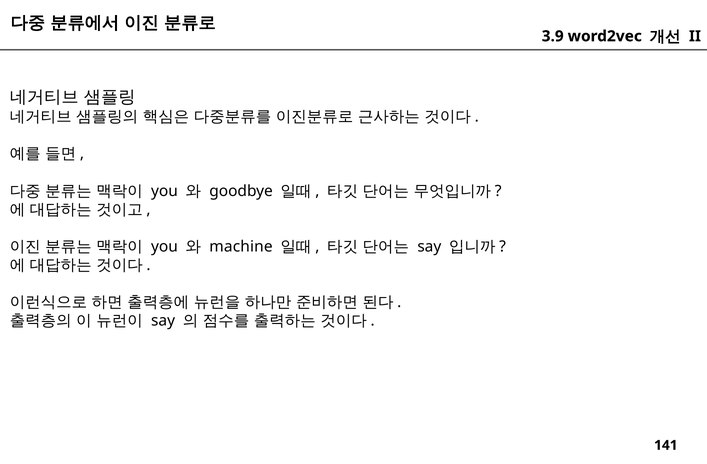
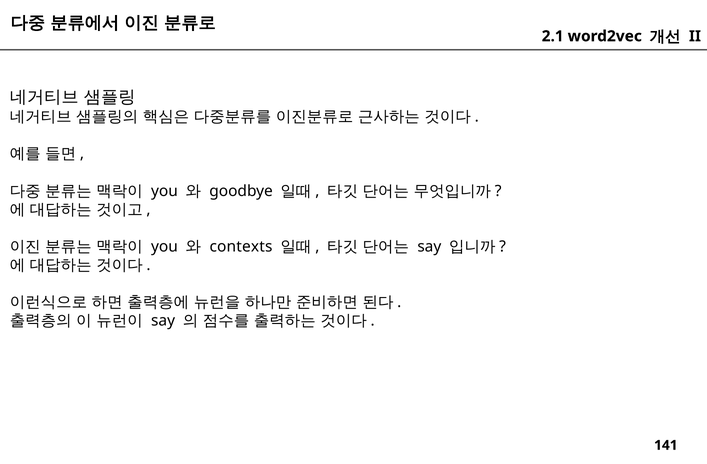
3.9: 3.9 -> 2.1 (553, 36)
machine: machine -> contexts (241, 247)
